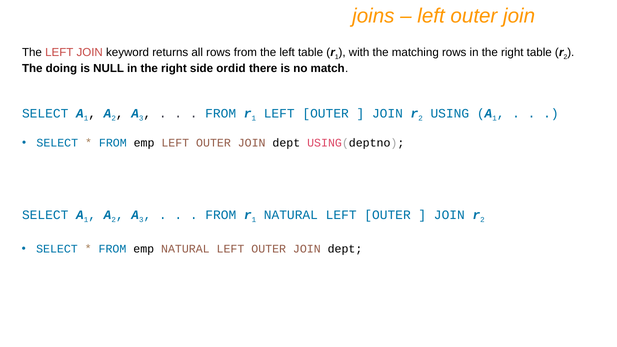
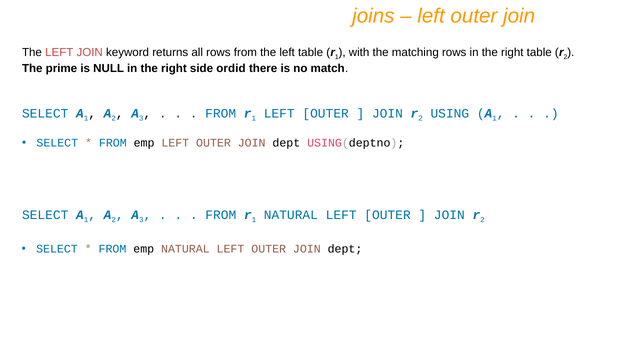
doing: doing -> prime (61, 68)
